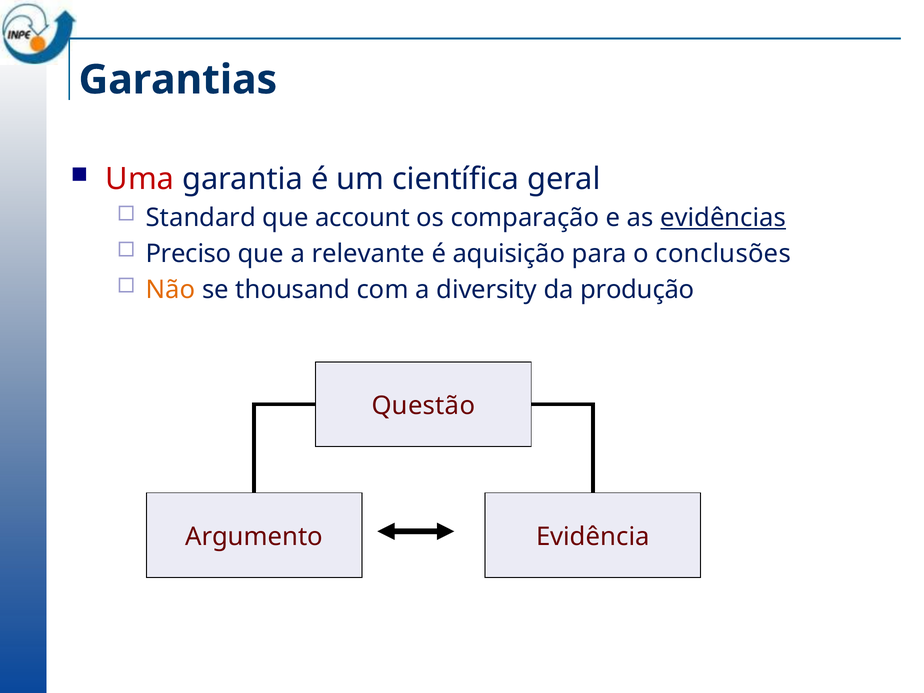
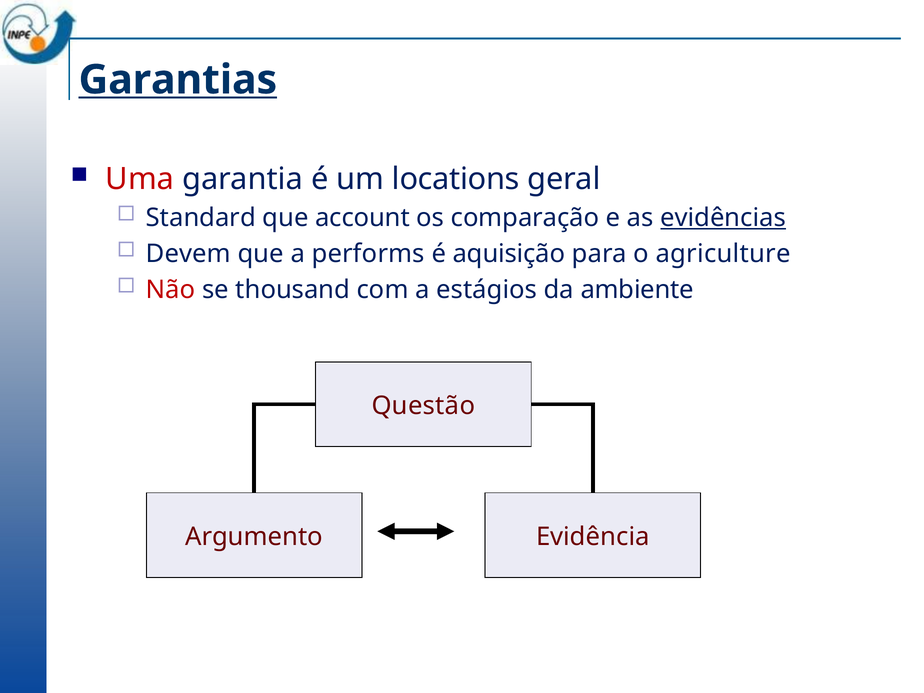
Garantias underline: none -> present (178, 80)
científica: científica -> locations (456, 179)
Preciso: Preciso -> Devem (188, 254)
relevante: relevante -> performs (368, 254)
conclusões: conclusões -> agriculture (723, 254)
Não colour: orange -> red (171, 290)
diversity: diversity -> estágios (487, 290)
produção: produção -> ambiente (637, 290)
